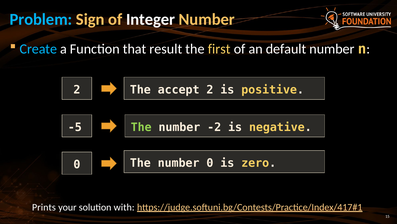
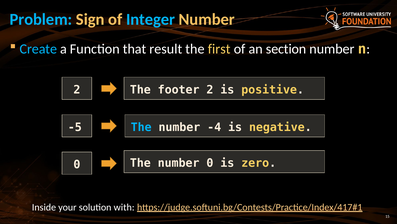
Integer colour: white -> light blue (150, 19)
default: default -> section (286, 49)
accept: accept -> footer (179, 90)
The colour: light green -> light blue (141, 127)
-2: -2 -> -4 (214, 127)
Prints: Prints -> Inside (44, 207)
